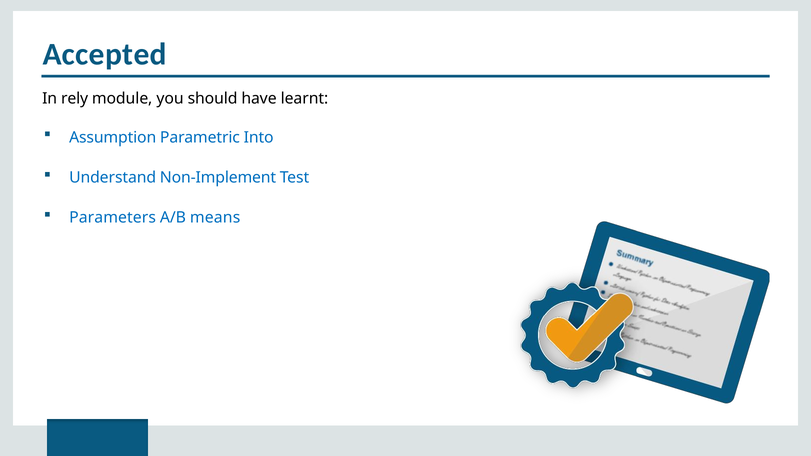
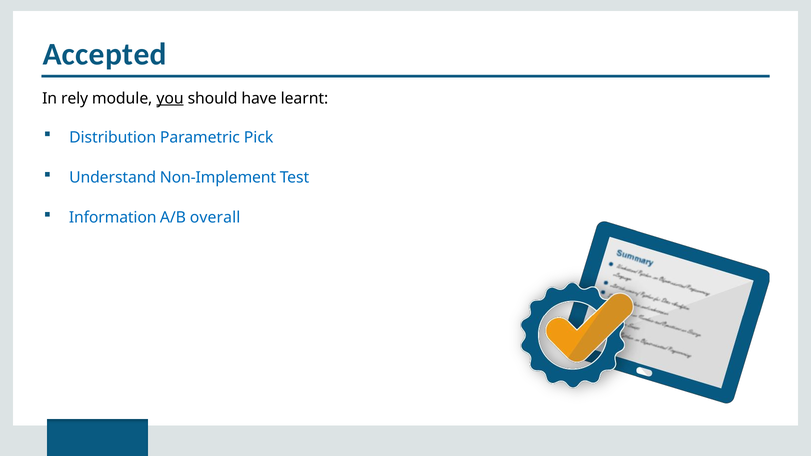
you underline: none -> present (170, 98)
Assumption: Assumption -> Distribution (113, 137)
Into: Into -> Pick (259, 137)
Parameters: Parameters -> Information (113, 218)
means: means -> overall (215, 218)
